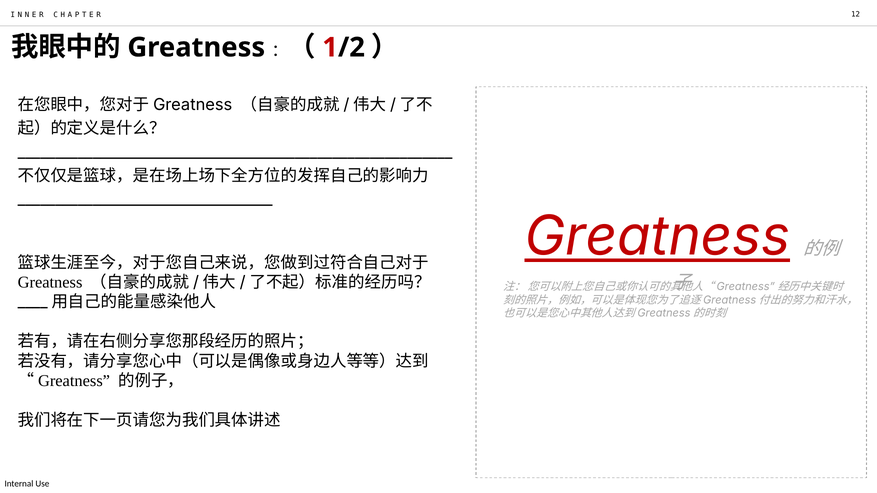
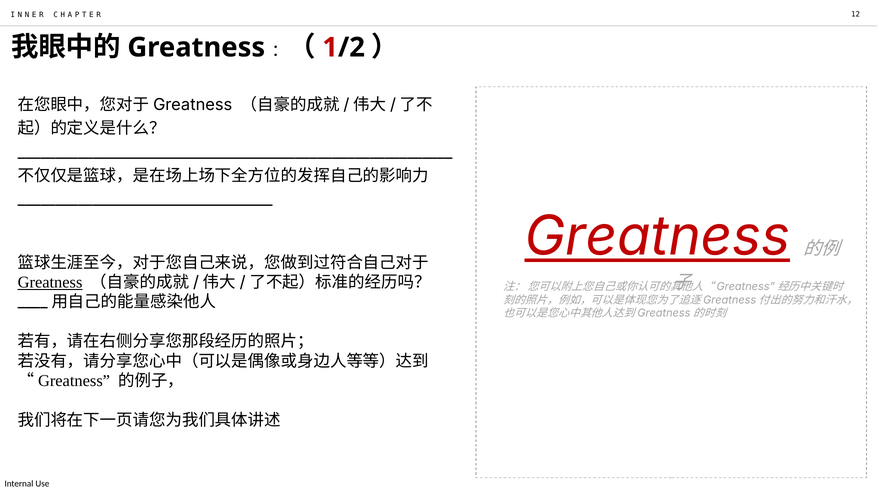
Greatness underline: none -> present (50, 283)
